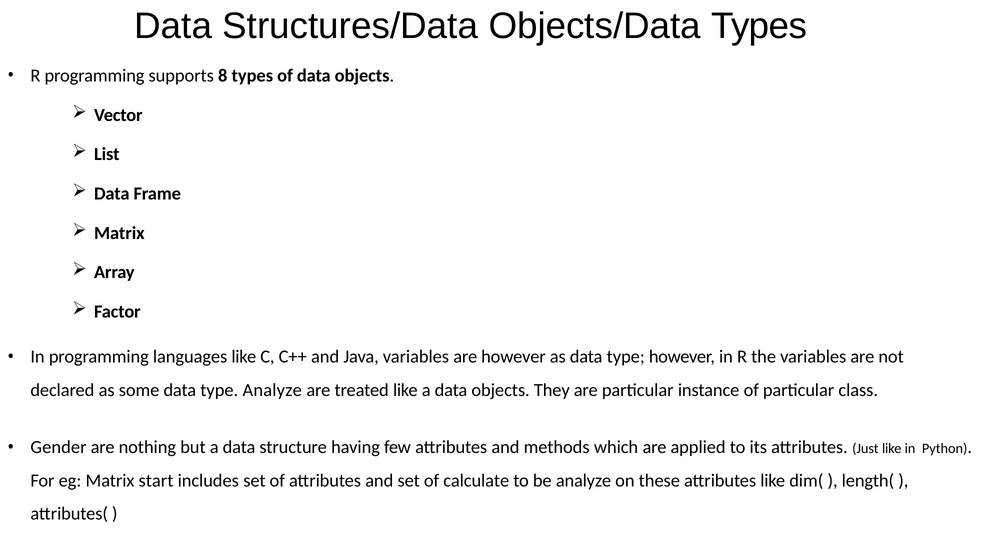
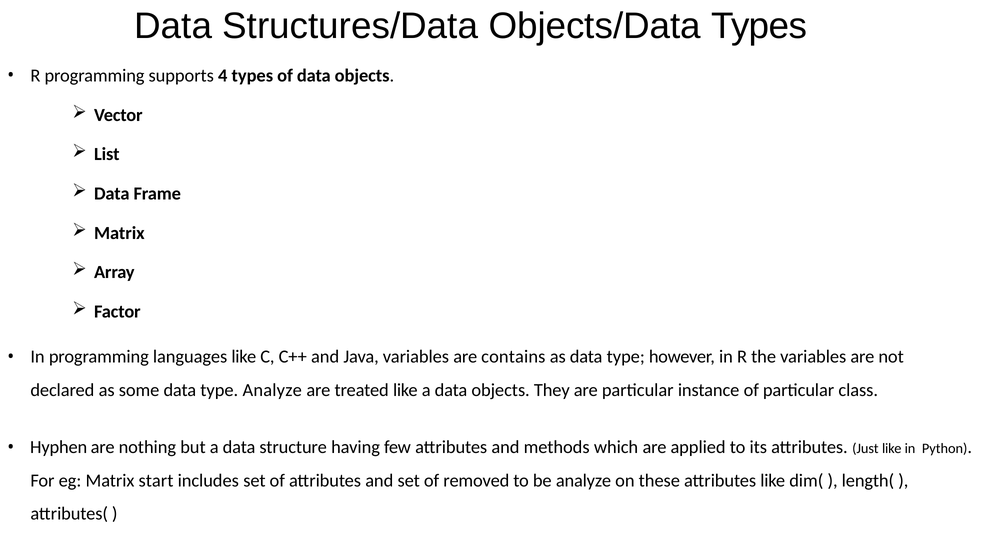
8: 8 -> 4 (223, 76)
are however: however -> contains (513, 357)
Gender: Gender -> Hyphen (59, 447)
calculate: calculate -> removed (476, 480)
